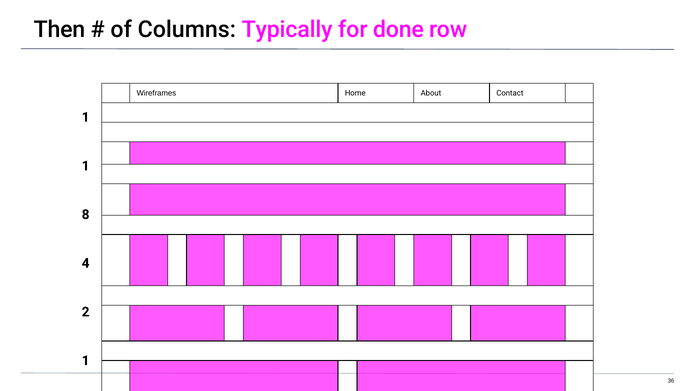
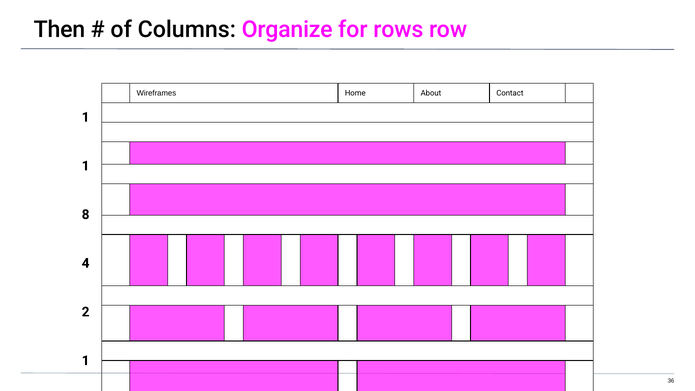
Typically: Typically -> Organize (287, 29)
done: done -> rows (398, 29)
